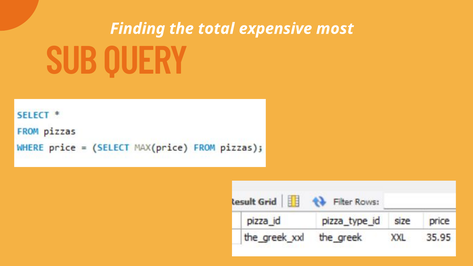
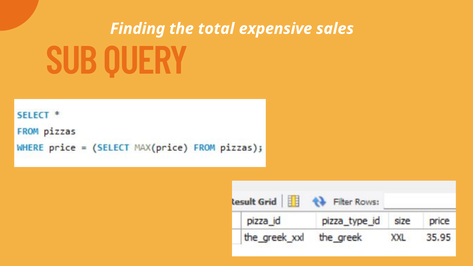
most: most -> sales (335, 29)
